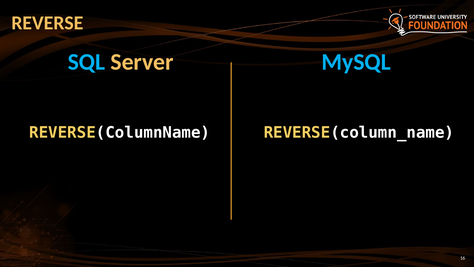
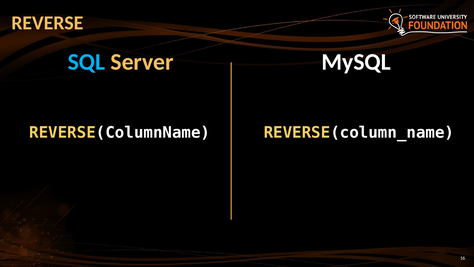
MySQL colour: light blue -> white (356, 62)
